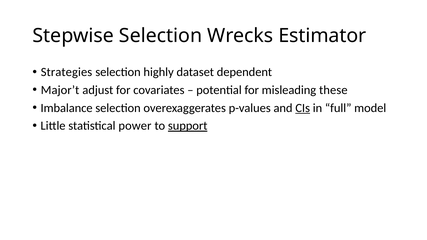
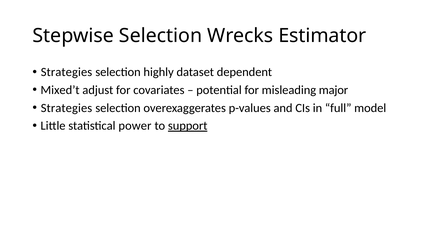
Major’t: Major’t -> Mixed’t (60, 90)
these: these -> major (333, 90)
Imbalance: Imbalance -> Strategies (66, 108)
CIs underline: present -> none (303, 108)
